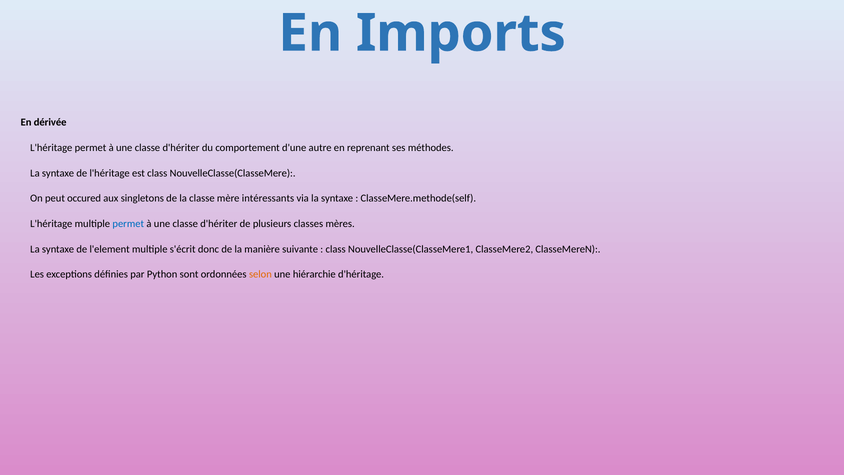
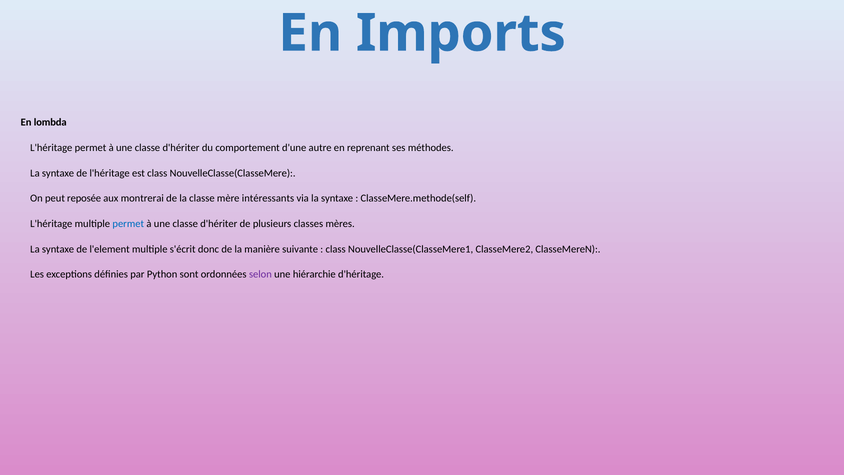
dérivée: dérivée -> lombda (50, 122)
occured: occured -> reposée (84, 198)
singletons: singletons -> montrerai (142, 198)
selon colour: orange -> purple (260, 274)
